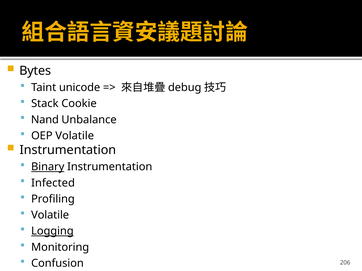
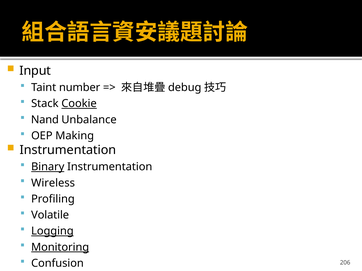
Bytes: Bytes -> Input (35, 71)
unicode: unicode -> number (80, 88)
Cookie underline: none -> present (79, 104)
OEP Volatile: Volatile -> Making (75, 136)
Infected: Infected -> Wireless (53, 183)
Monitoring underline: none -> present (60, 248)
